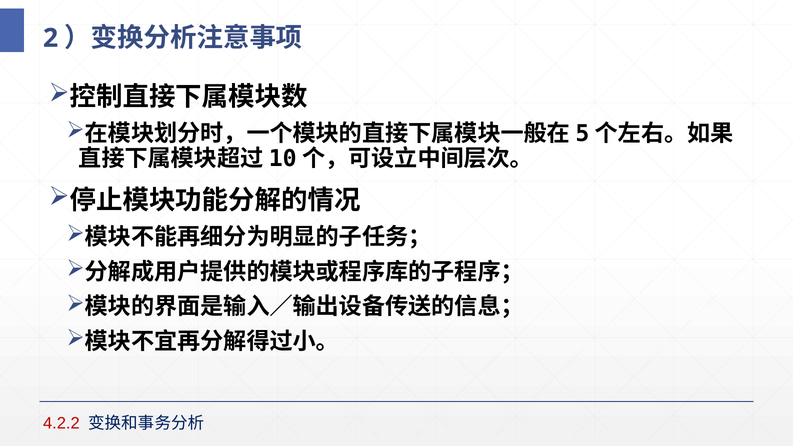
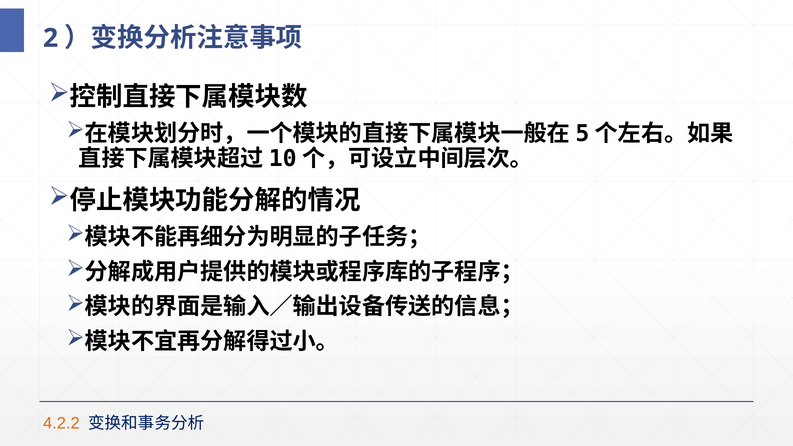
4.2.2 colour: red -> orange (61, 423)
